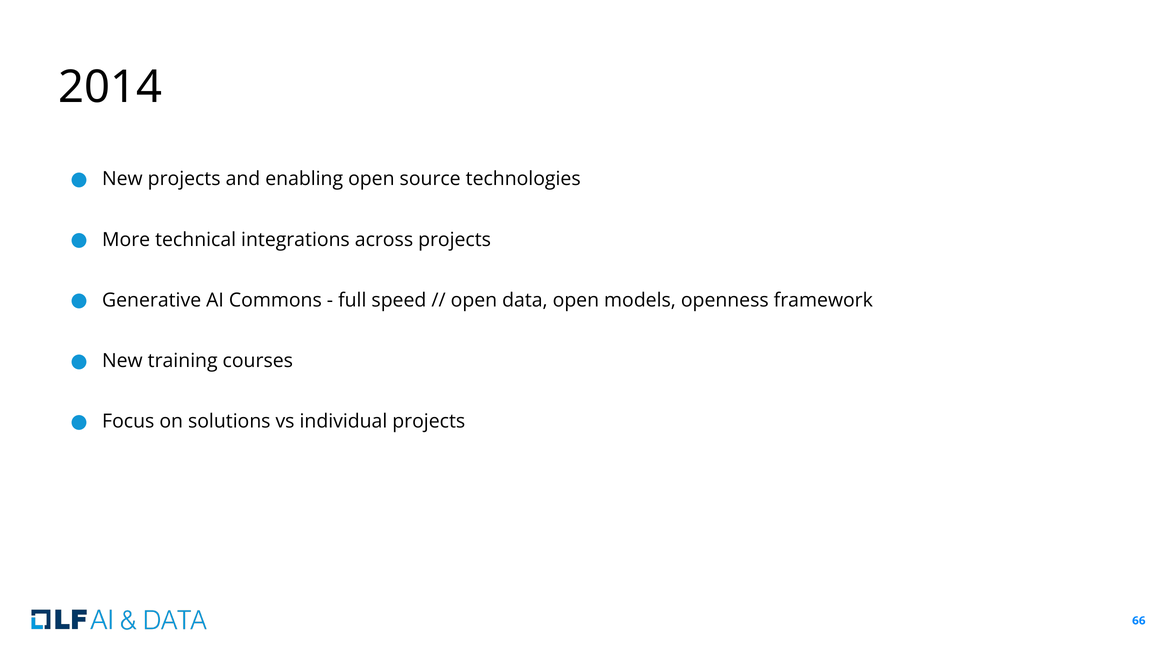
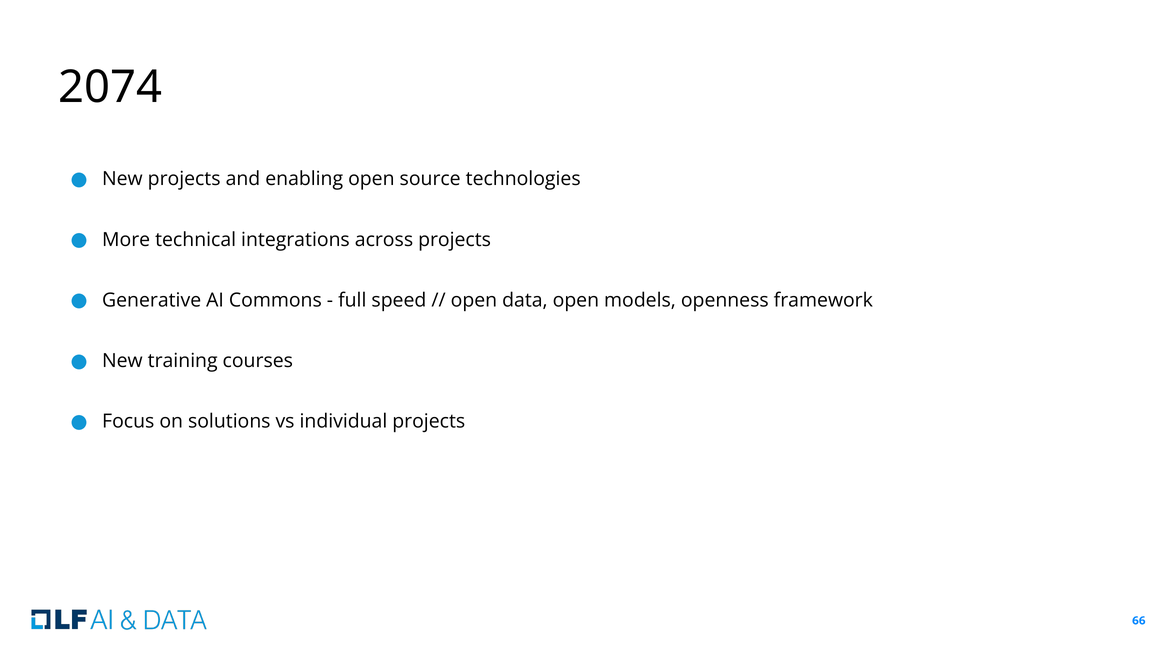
2014: 2014 -> 2074 (110, 87)
